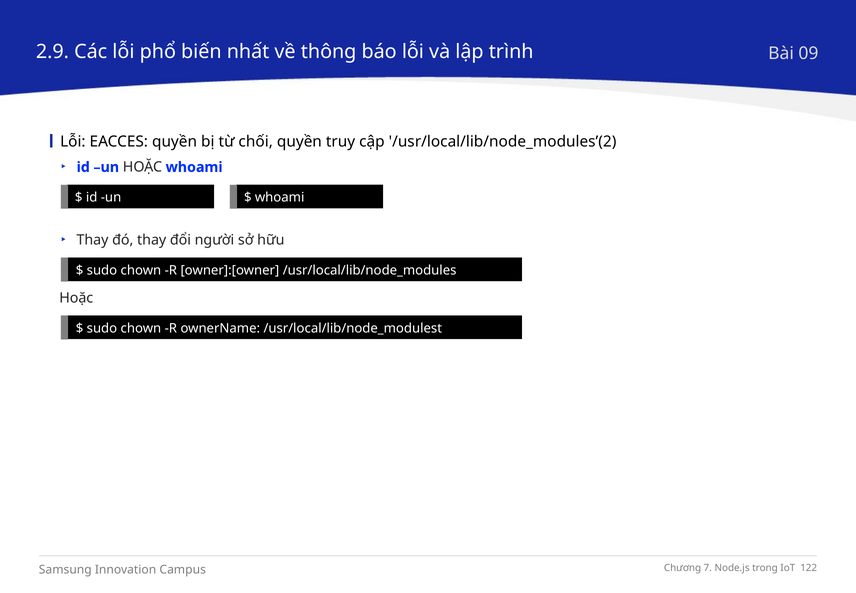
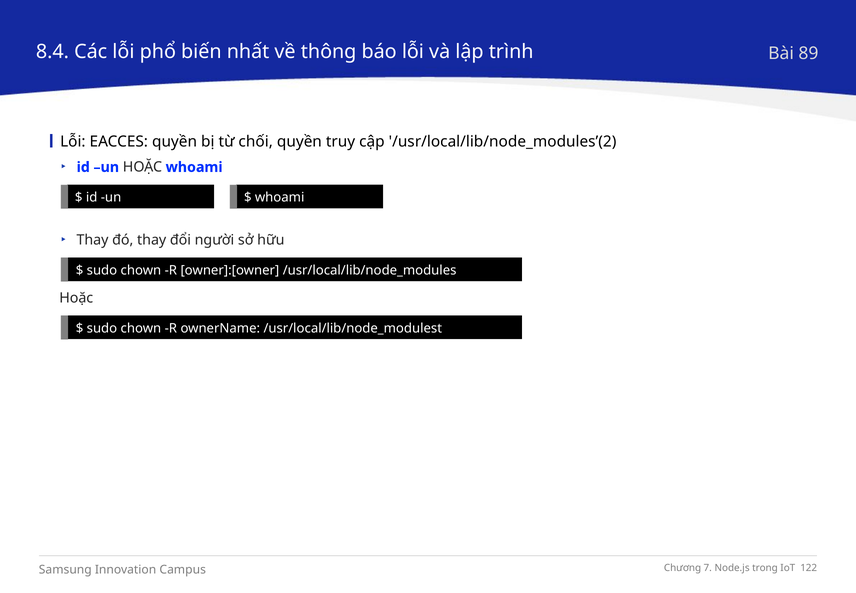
2.9: 2.9 -> 8.4 (52, 52)
09: 09 -> 89 (808, 53)
